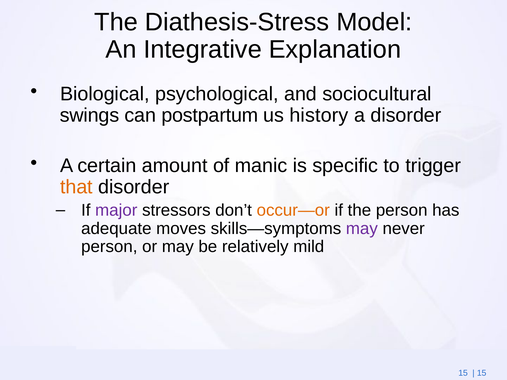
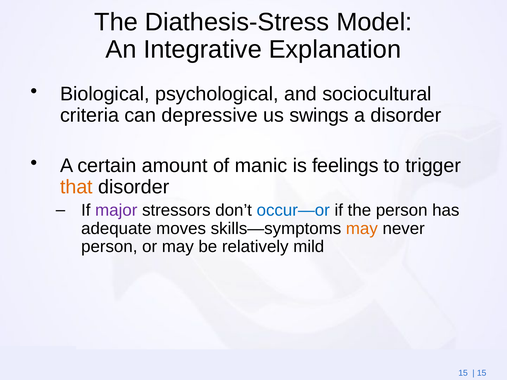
swings: swings -> criteria (90, 115)
postpartum: postpartum -> depressive (210, 115)
history: history -> swings (319, 115)
specific: specific -> feelings (345, 166)
occur—or colour: orange -> blue (293, 210)
may colour: purple -> orange (362, 229)
